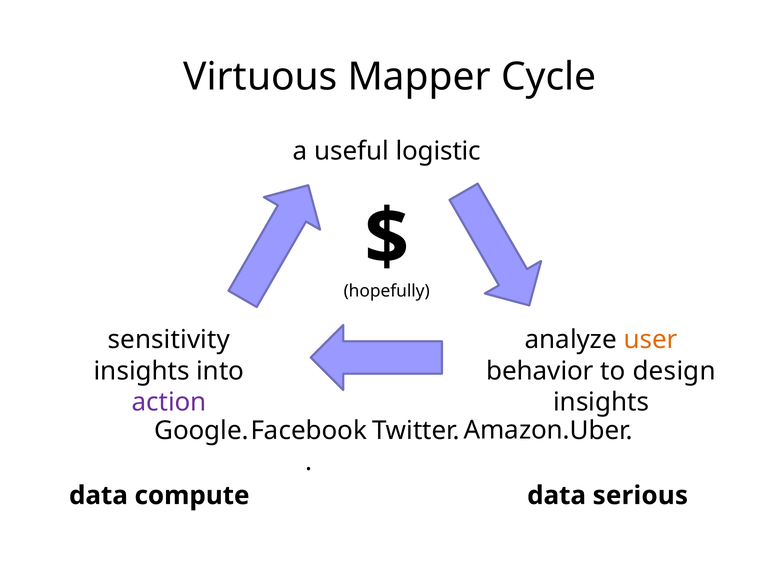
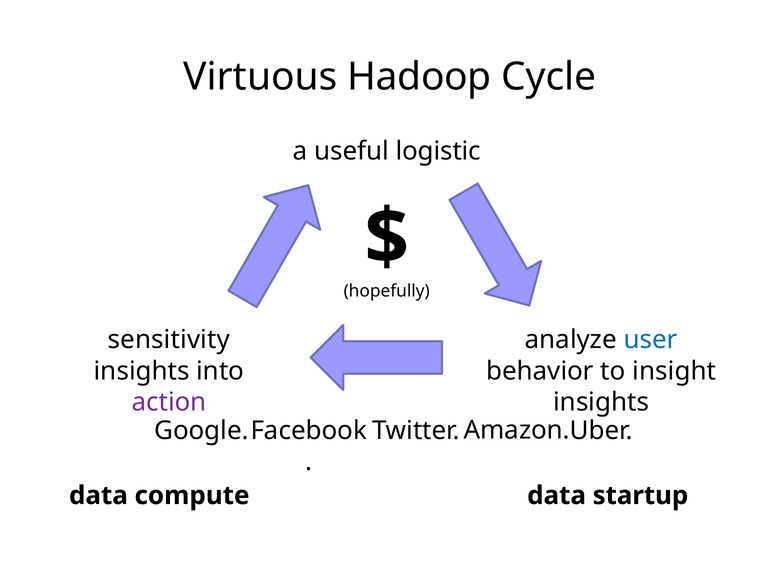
Mapper: Mapper -> Hadoop (419, 77)
user colour: orange -> blue (651, 340)
design: design -> insight (674, 371)
serious: serious -> startup (640, 496)
